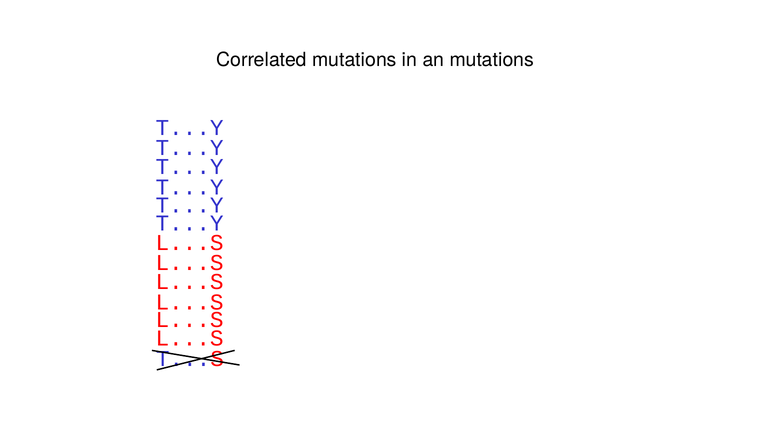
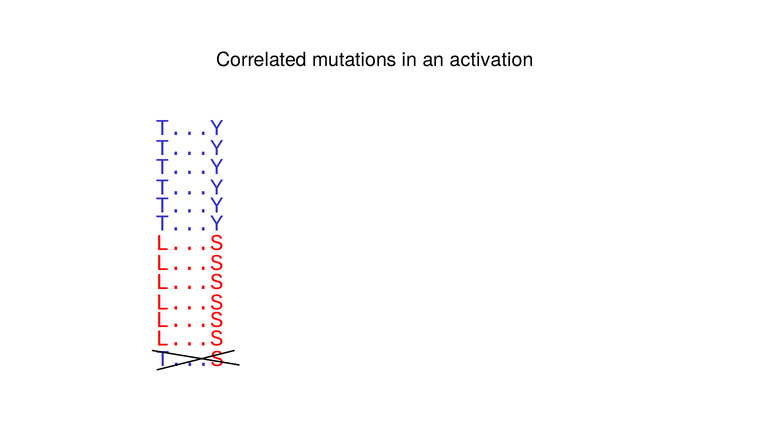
an mutations: mutations -> activation (492, 60)
